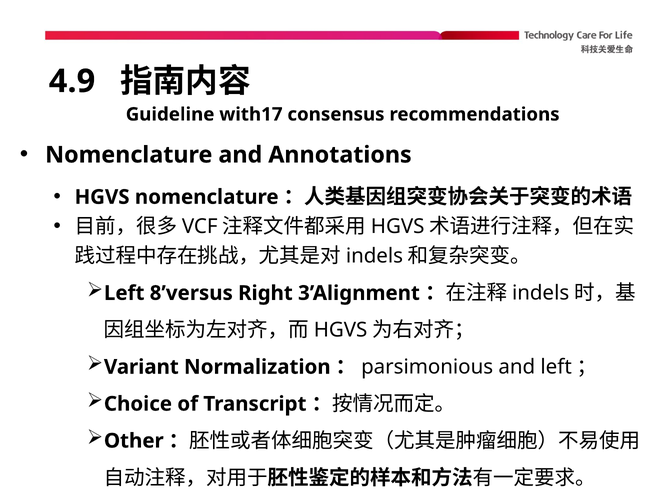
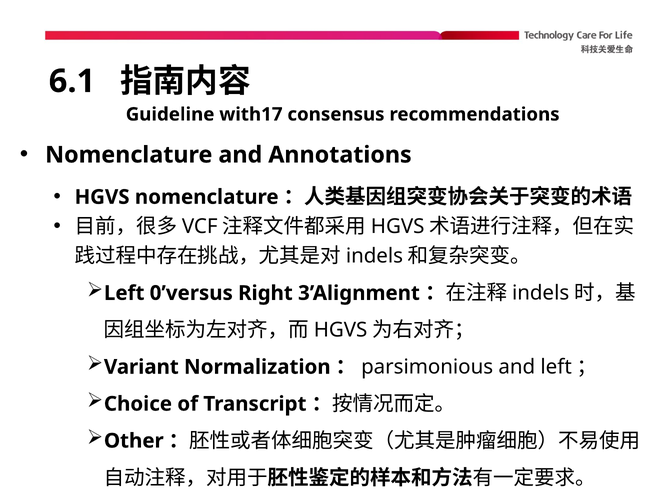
4.9: 4.9 -> 6.1 (72, 81)
8’versus: 8’versus -> 0’versus (191, 293)
